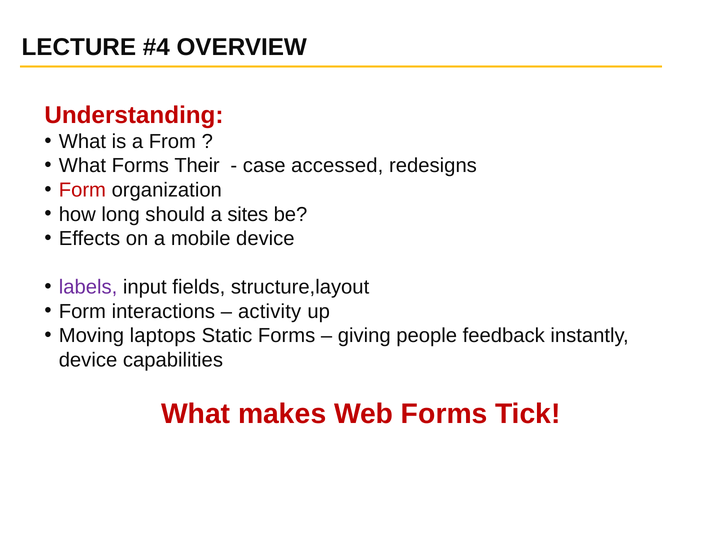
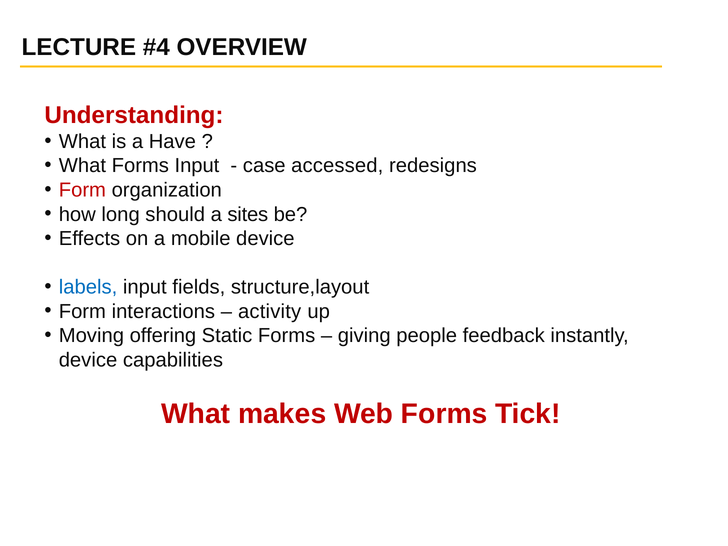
From: From -> Have (172, 142)
Forms Their: Their -> Input (197, 166)
labels colour: purple -> blue (88, 287)
laptops: laptops -> offering (163, 336)
